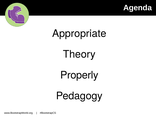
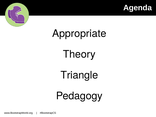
Properly: Properly -> Triangle (79, 75)
